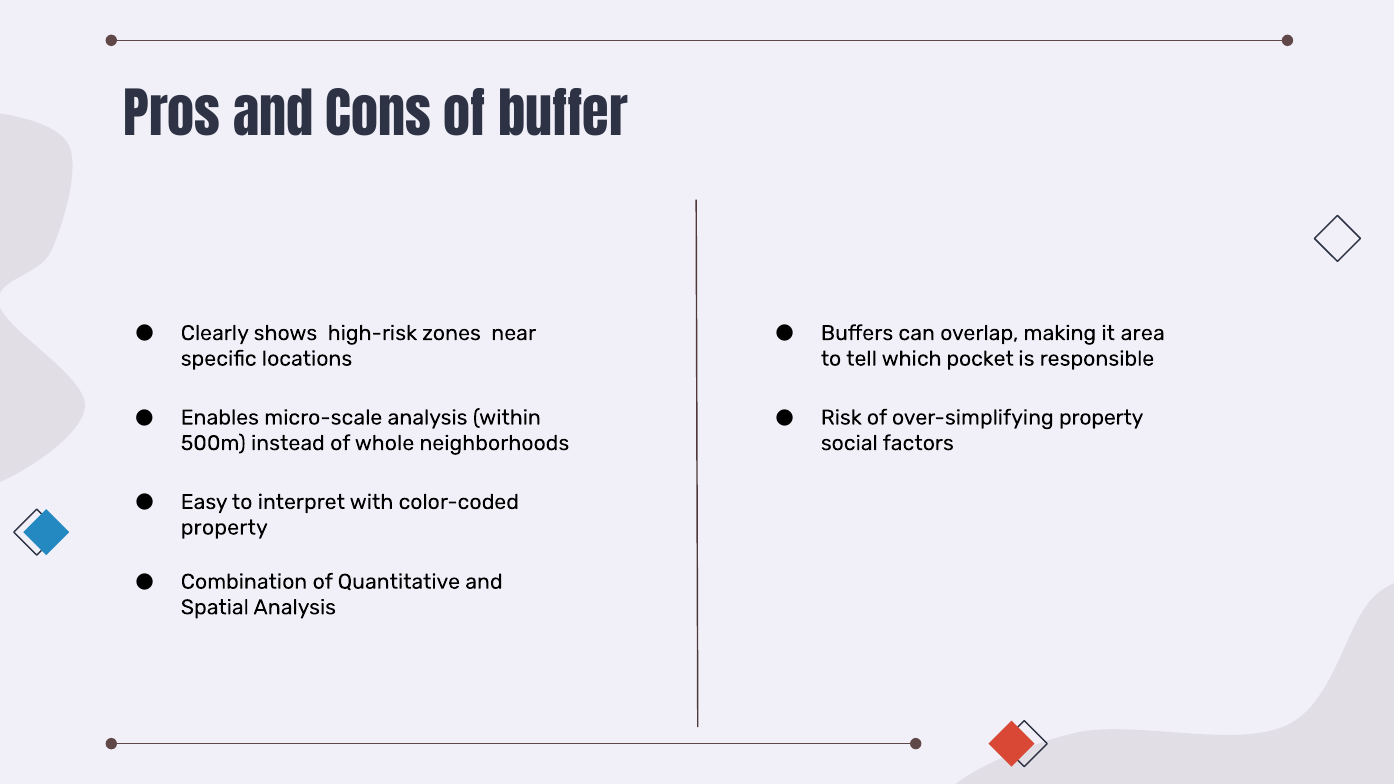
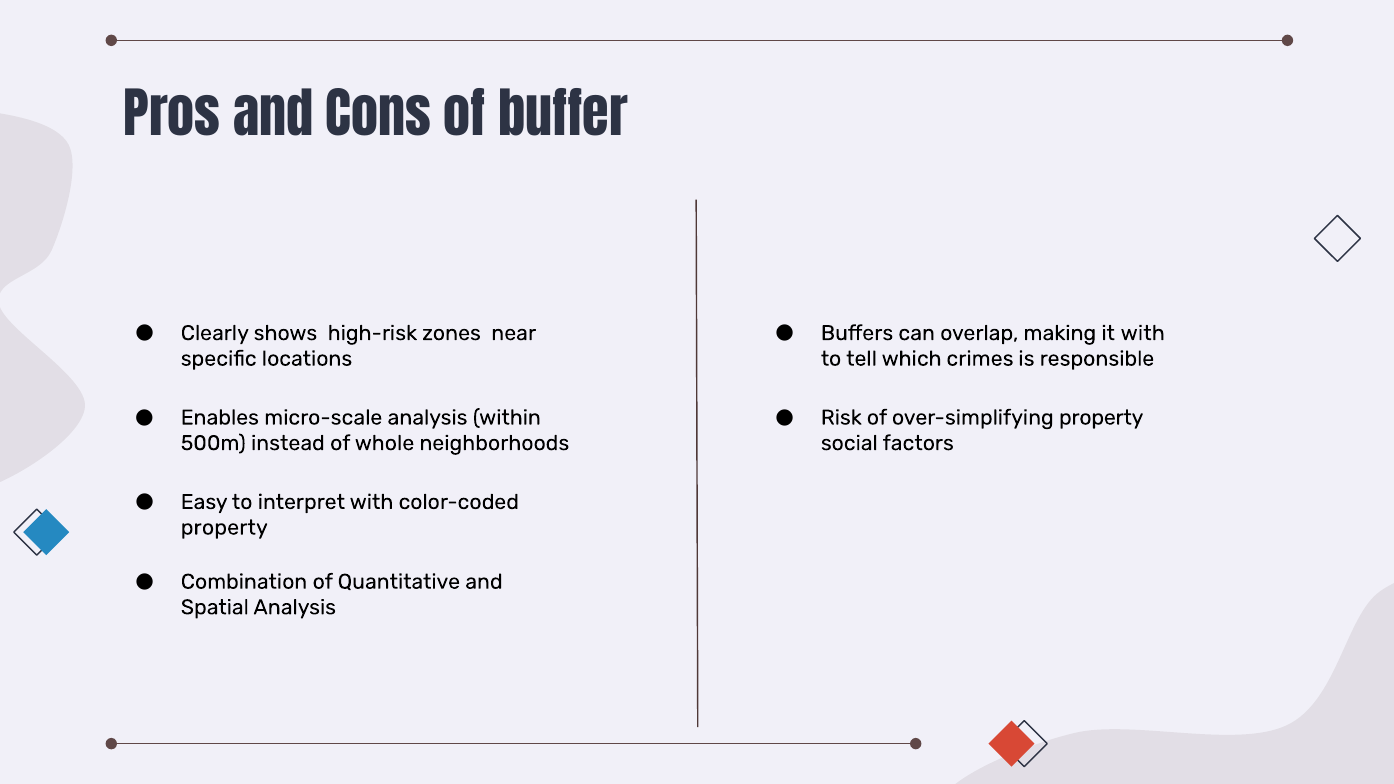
it area: area -> with (1143, 333)
pocket: pocket -> crimes (980, 359)
